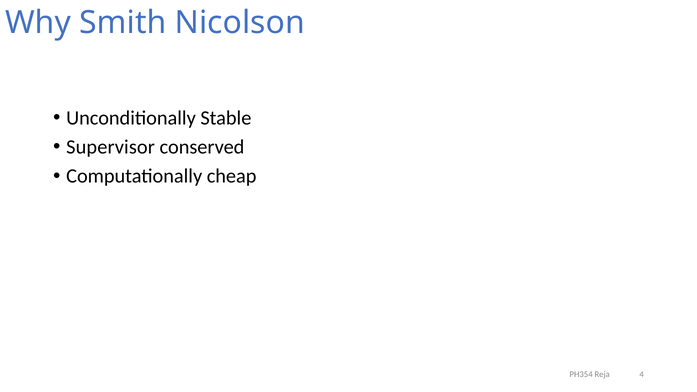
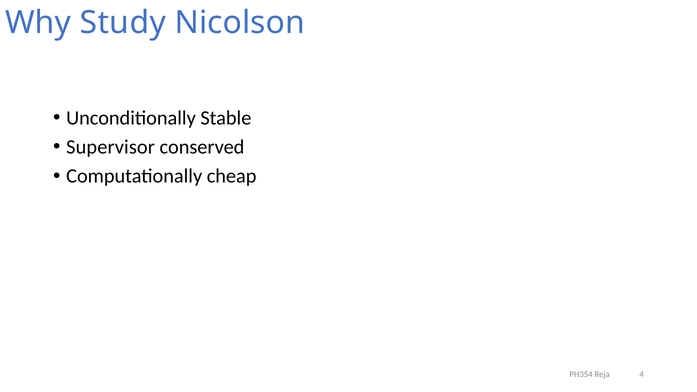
Smith: Smith -> Study (123, 23)
